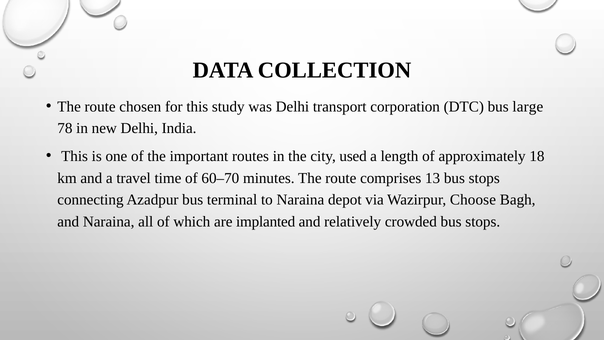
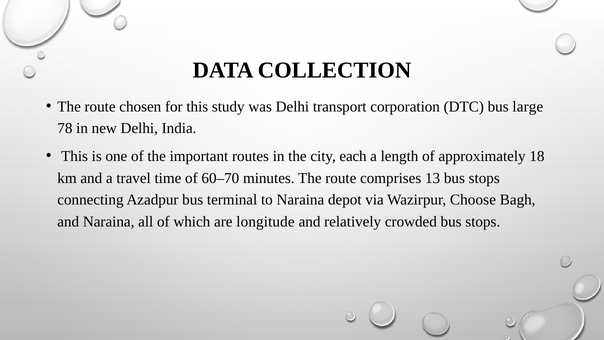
used: used -> each (353, 156)
implanted: implanted -> longitude (265, 221)
